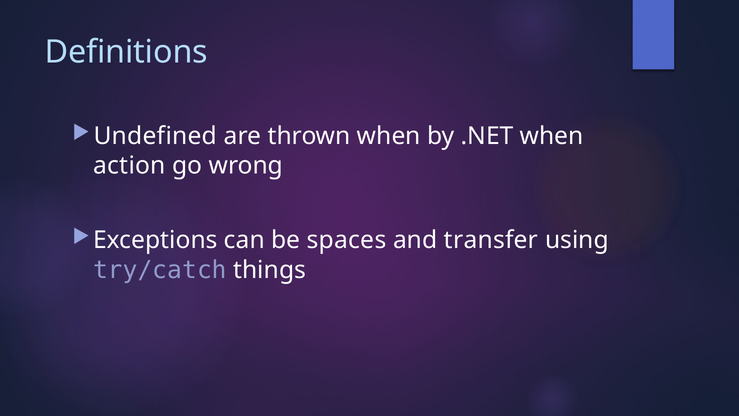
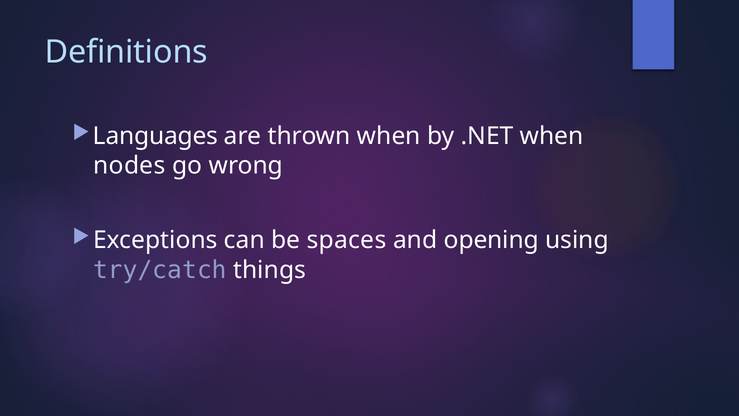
Undefined: Undefined -> Languages (155, 136)
action: action -> nodes (129, 166)
transfer: transfer -> opening (491, 240)
